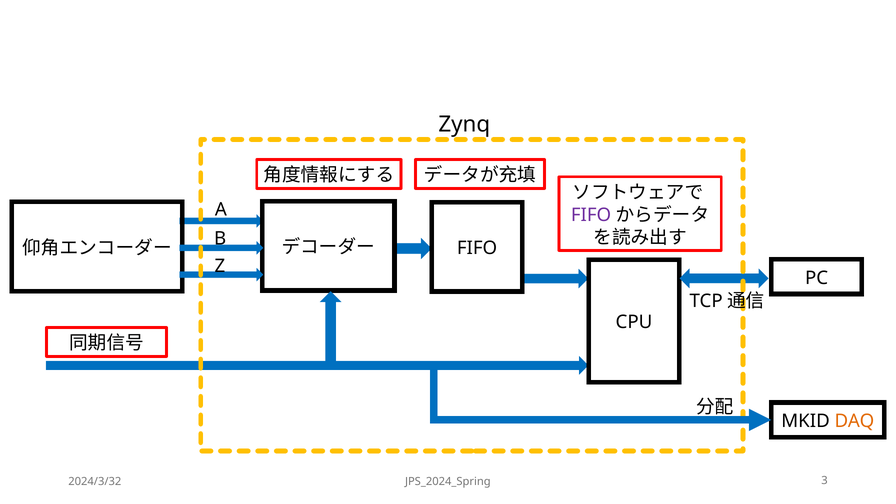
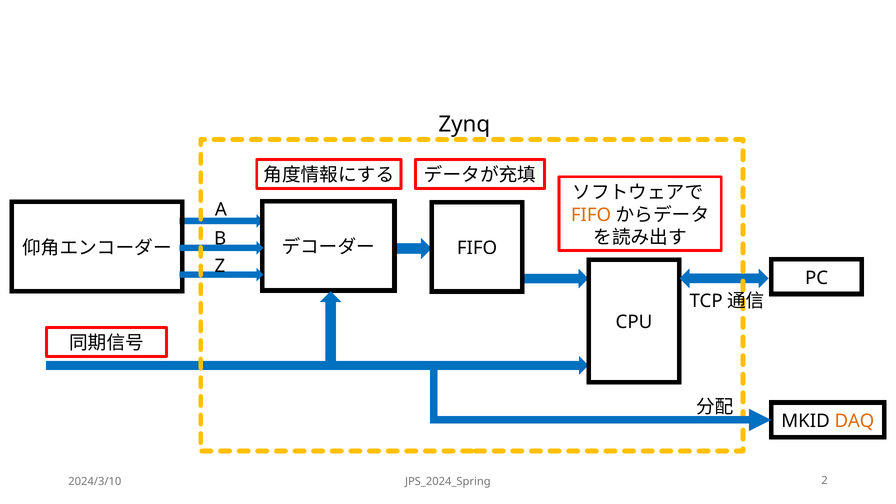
FIFO colour: purple -> orange (591, 215)
2024/3/32: 2024/3/32 -> 2024/3/10 (95, 481)
3: 3 -> 2 (824, 480)
